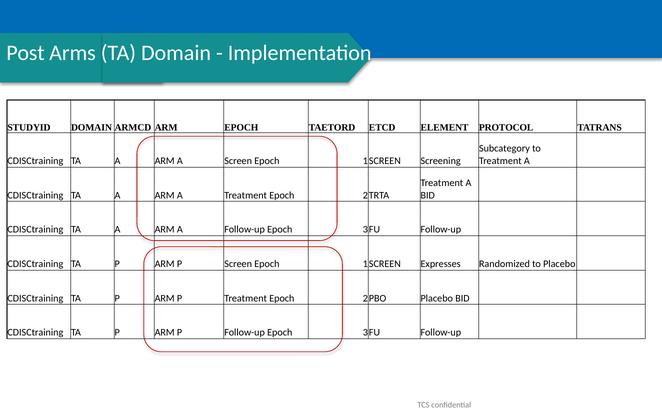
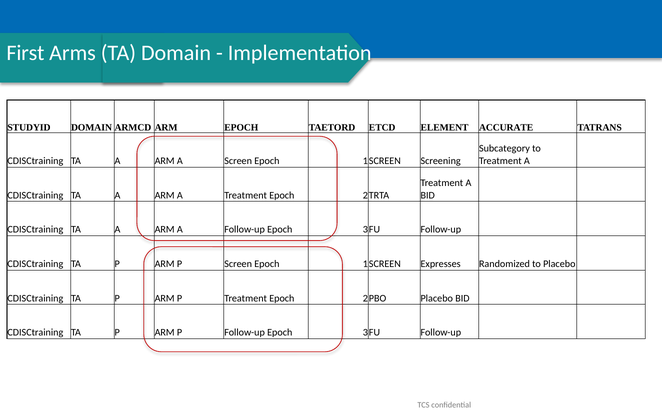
Post: Post -> First (25, 53)
PROTOCOL: PROTOCOL -> ACCURATE (506, 127)
